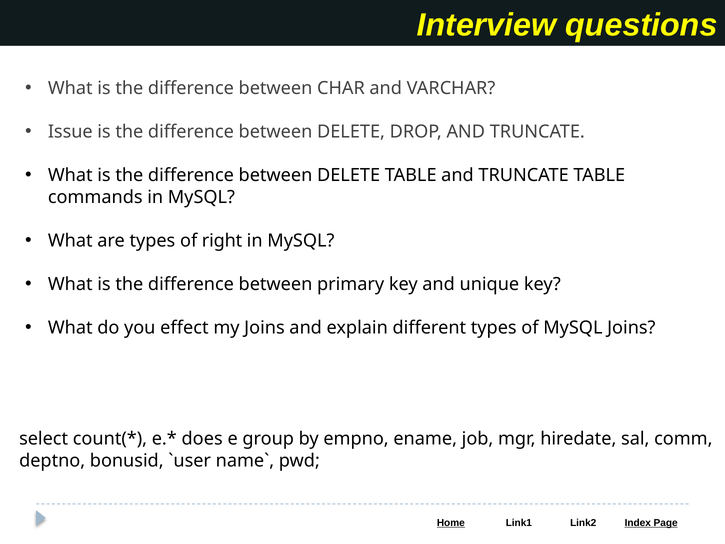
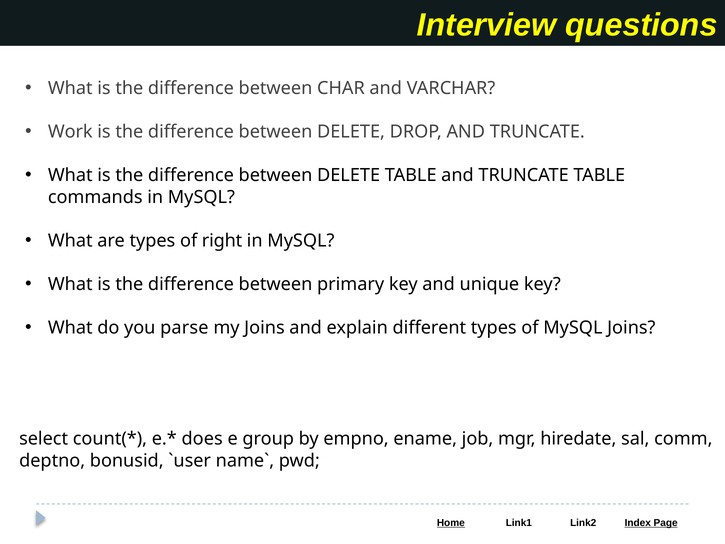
Issue: Issue -> Work (70, 132)
effect: effect -> parse (184, 327)
